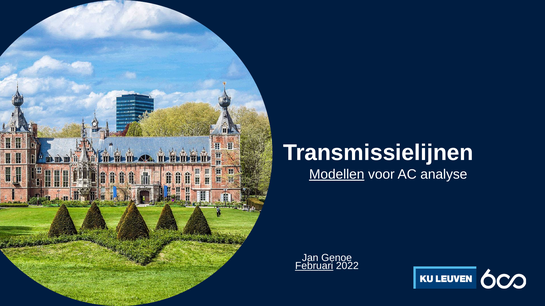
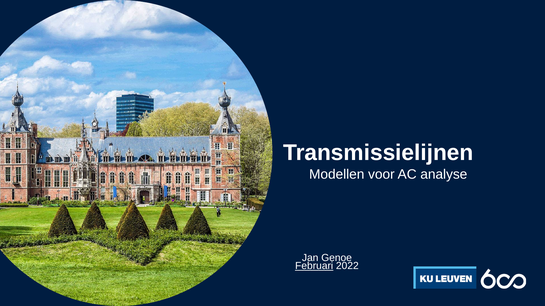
Modellen underline: present -> none (337, 175)
